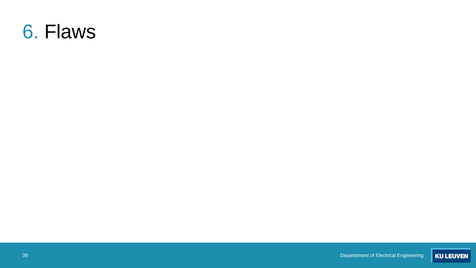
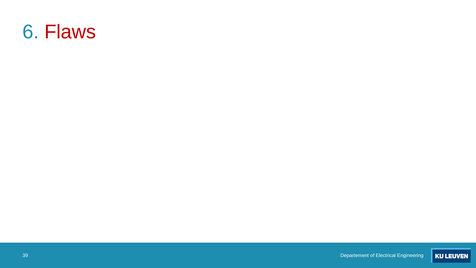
Flaws colour: black -> red (70, 32)
